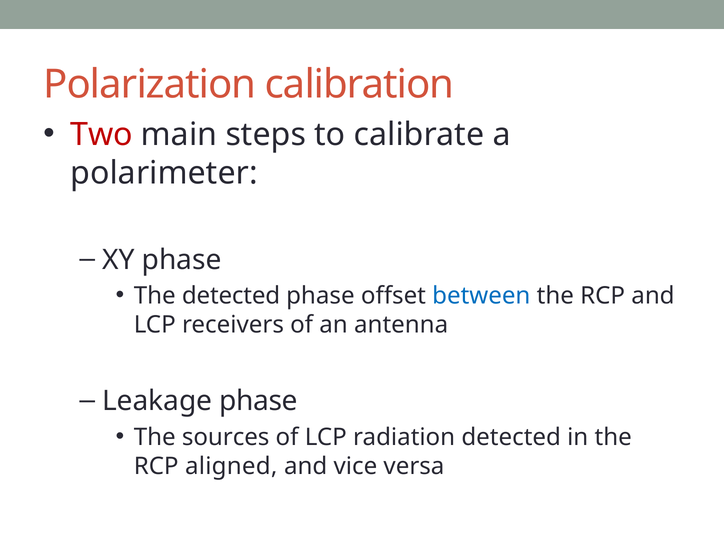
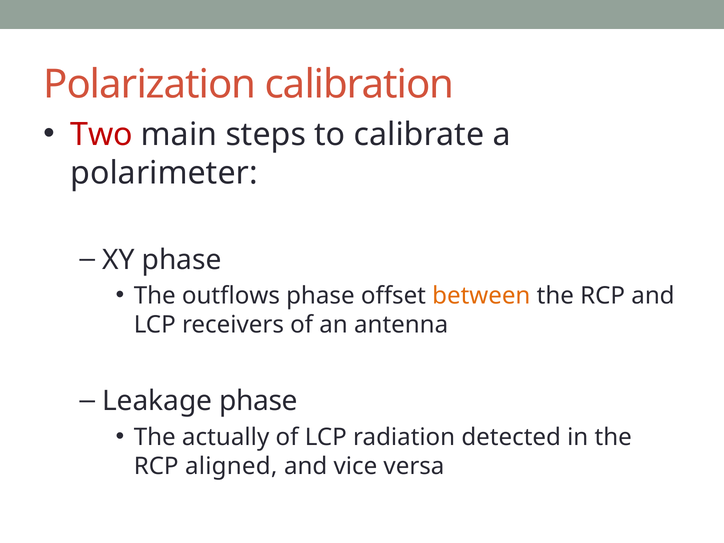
The detected: detected -> outflows (231, 296)
between colour: blue -> orange (481, 296)
sources: sources -> actually (226, 437)
